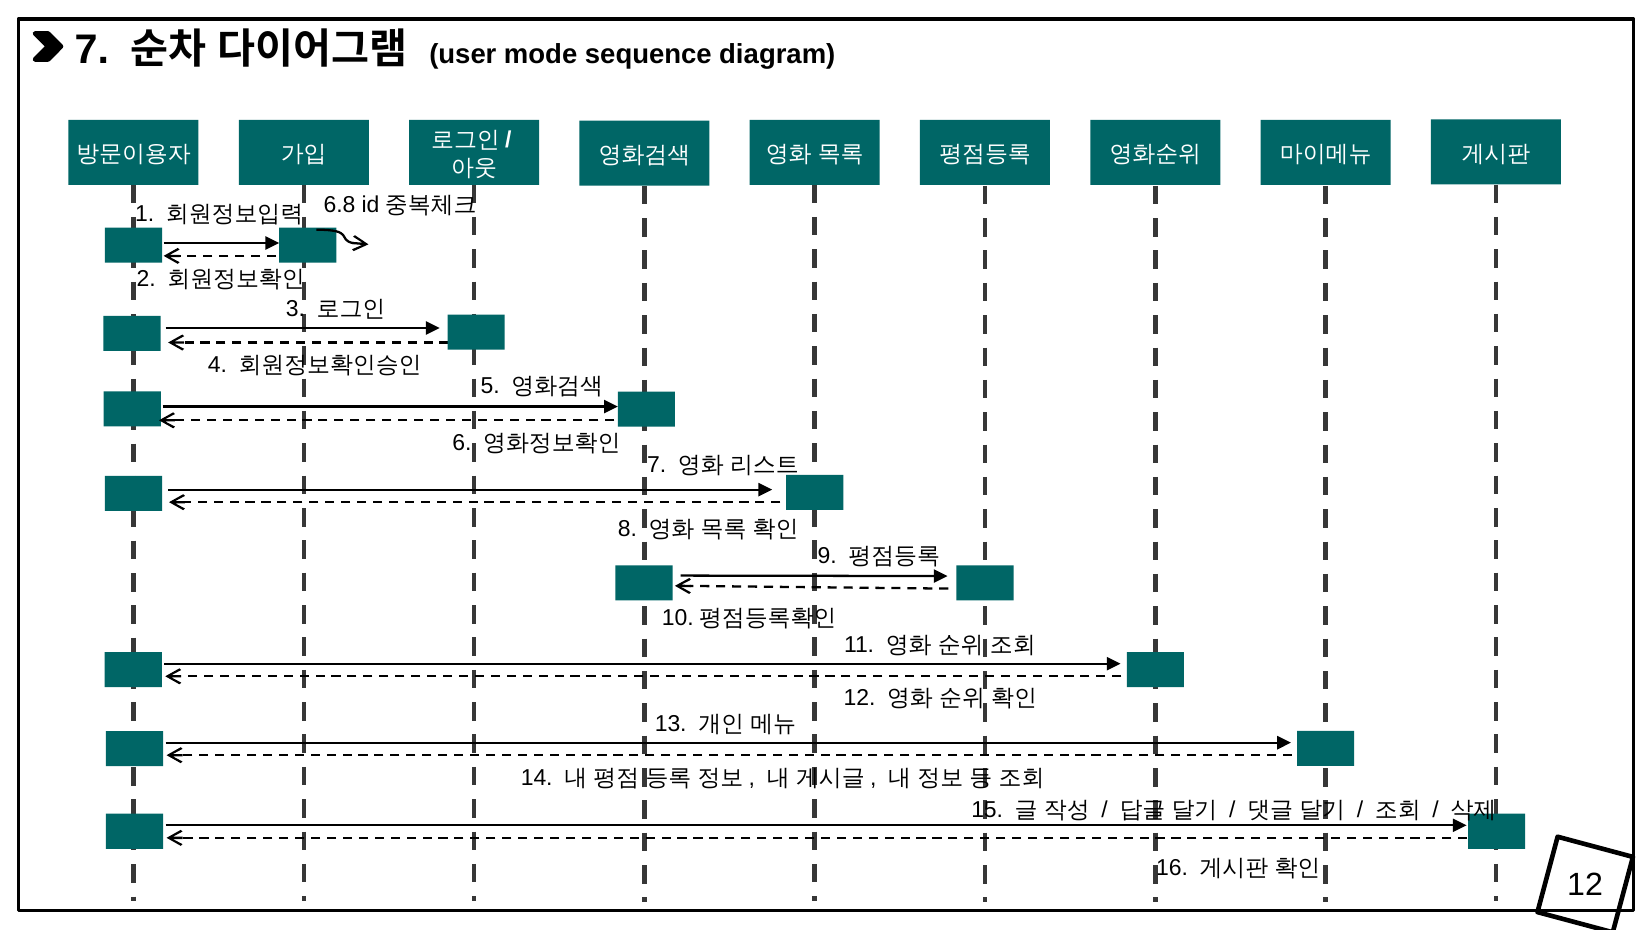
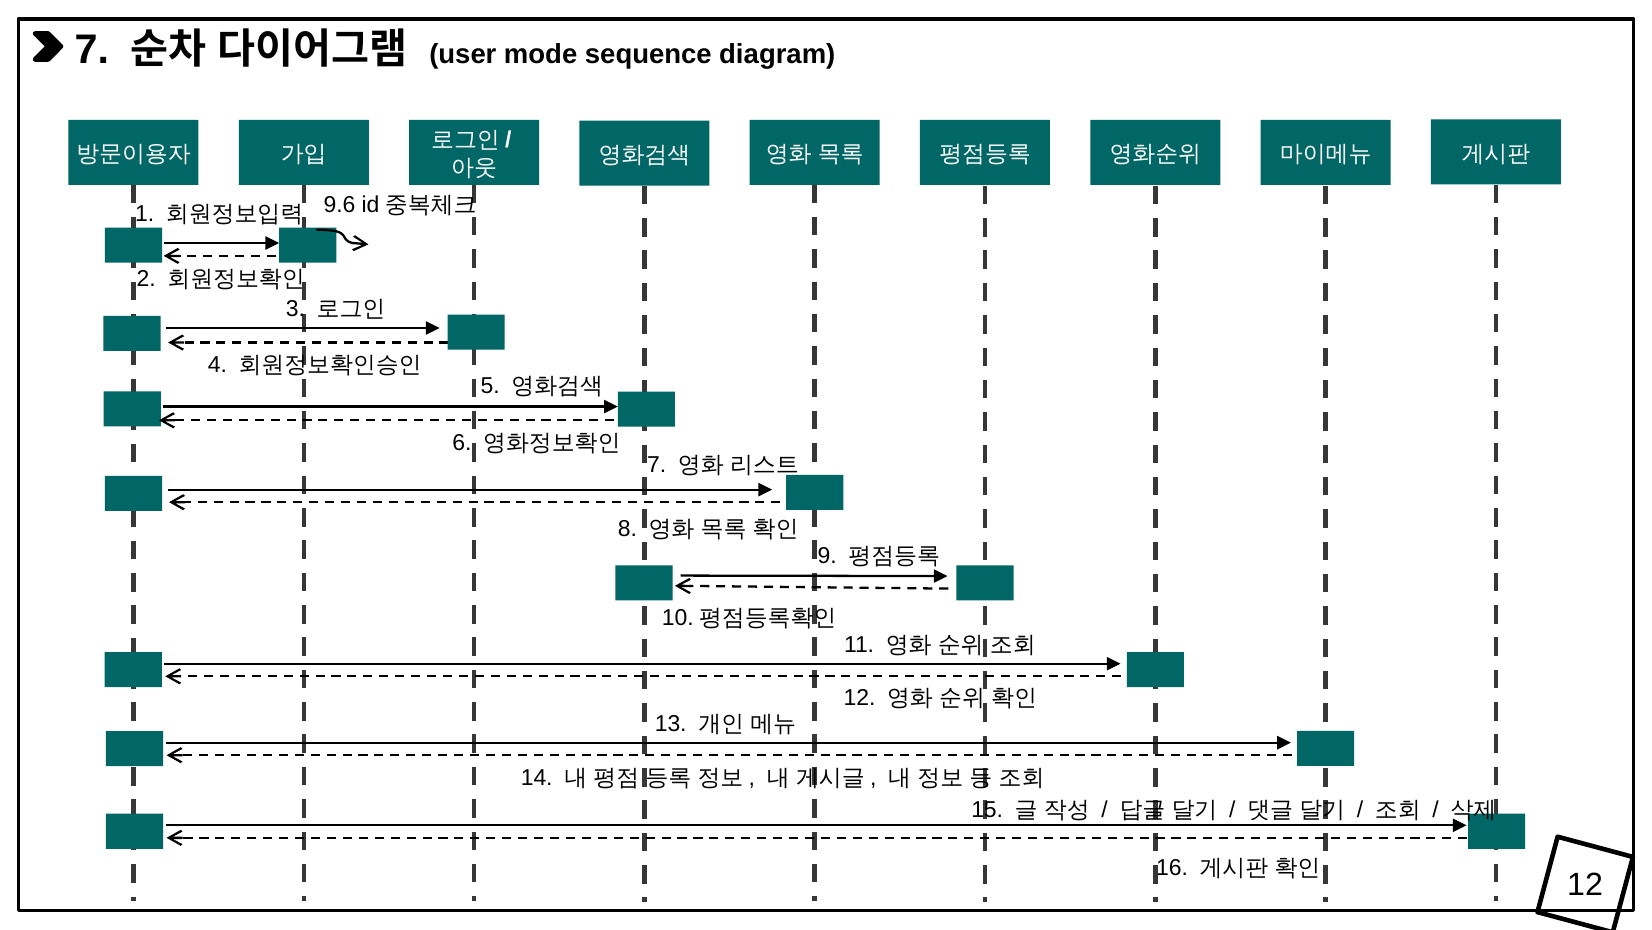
6.8: 6.8 -> 9.6 (340, 204)
